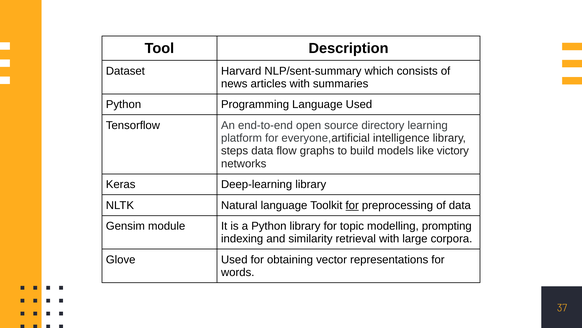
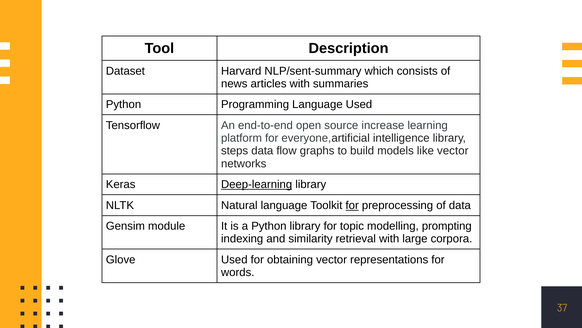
directory: directory -> increase (383, 125)
like victory: victory -> vector (453, 151)
Deep-learning underline: none -> present (257, 184)
